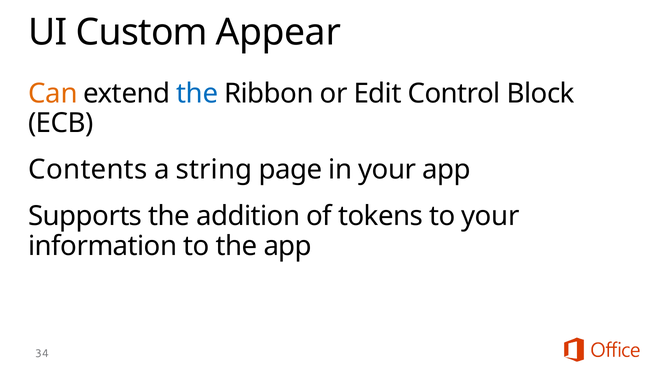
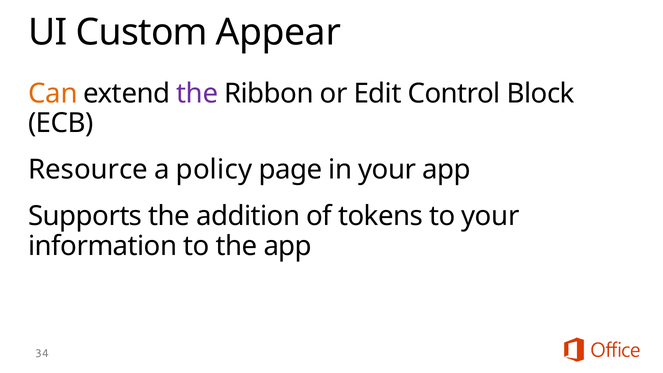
the colour: blue -> purple (197, 94)
Contents: Contents -> Resource (88, 170)
string: string -> policy (214, 170)
